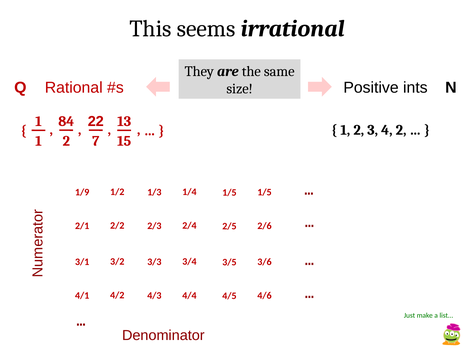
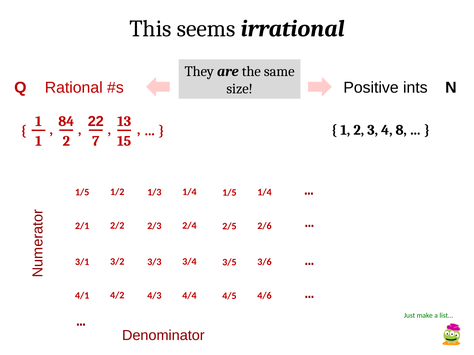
4 2: 2 -> 8 (401, 130)
1/5: 1/5 -> 1/4 (264, 192)
1/9: 1/9 -> 1/5 (82, 192)
